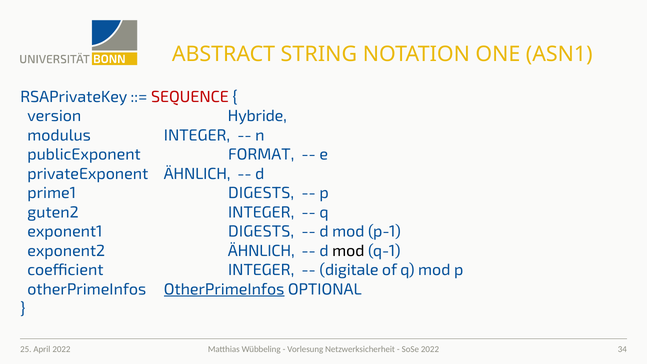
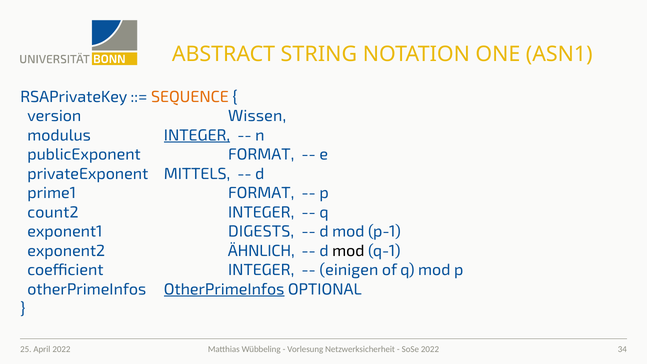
SEQUENCE colour: red -> orange (190, 97)
Hybride: Hybride -> Wissen (257, 116)
INTEGER underline: none -> present (197, 135)
privateExponent ÄHNLICH: ÄHNLICH -> MITTELS (197, 174)
prime1 DIGESTS: DIGESTS -> FORMAT (261, 193)
guten2: guten2 -> count2 (53, 212)
digitale: digitale -> einigen (349, 270)
